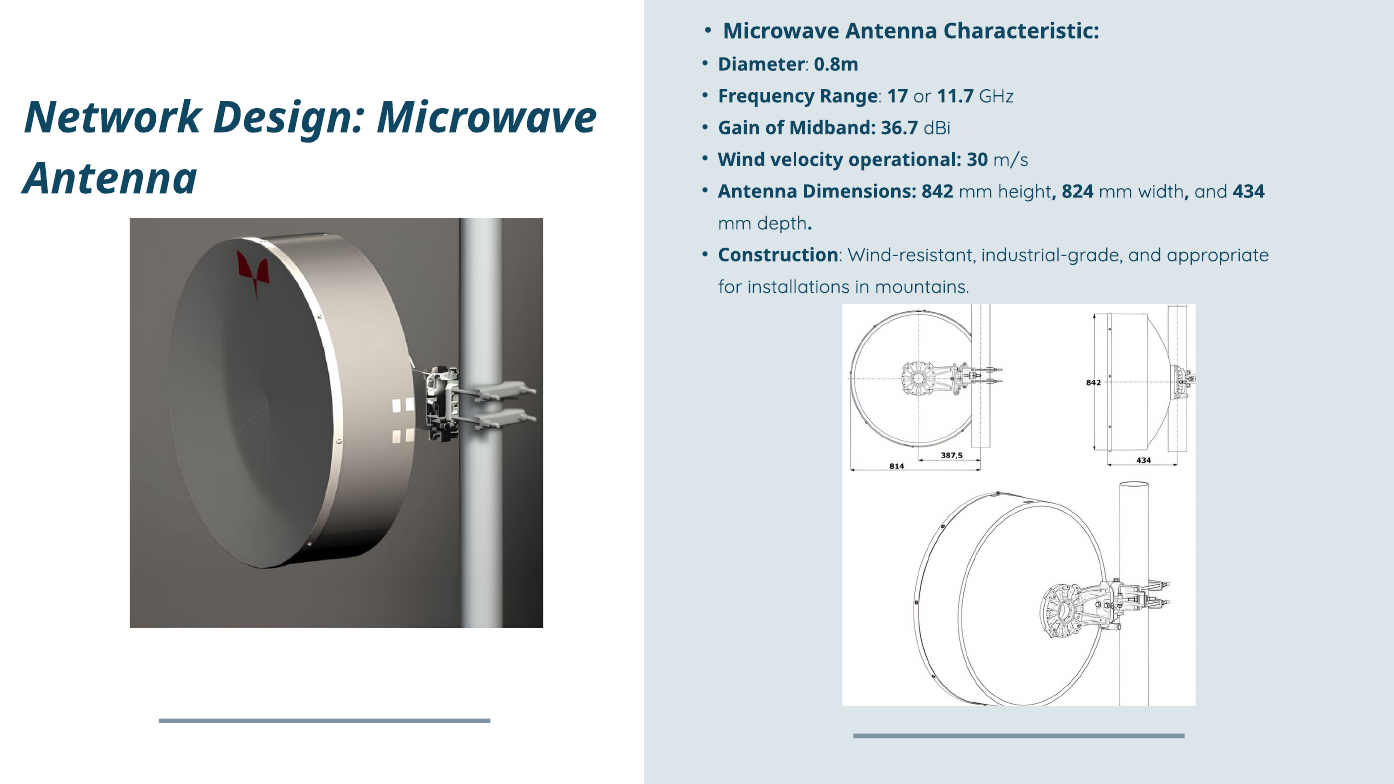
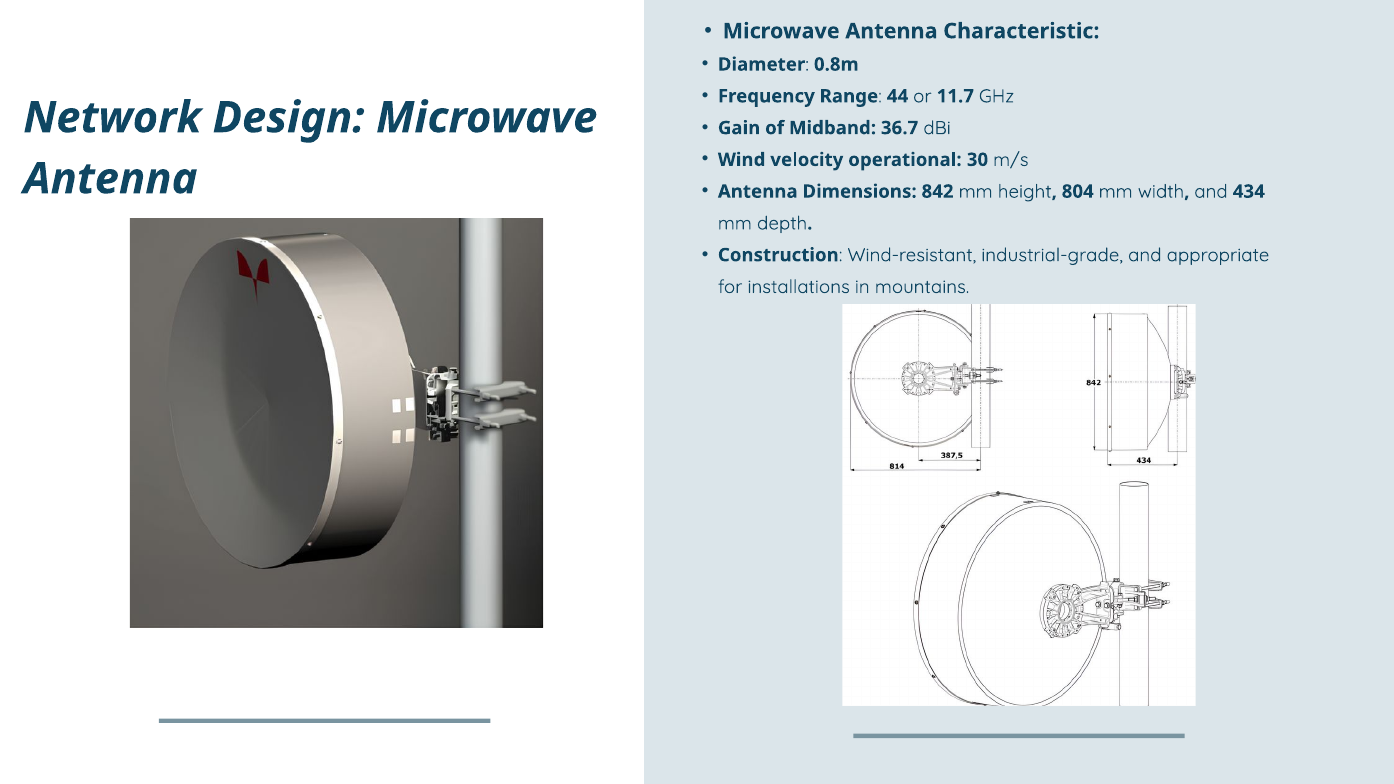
17: 17 -> 44 (898, 96)
824: 824 -> 804 (1078, 192)
